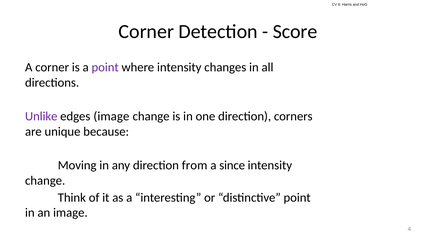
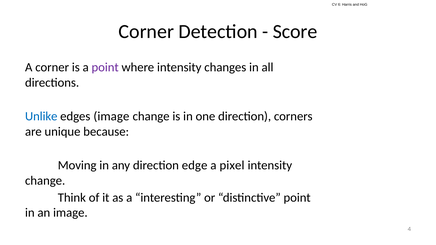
Unlike colour: purple -> blue (41, 116)
from: from -> edge (195, 166)
since: since -> pixel (232, 166)
